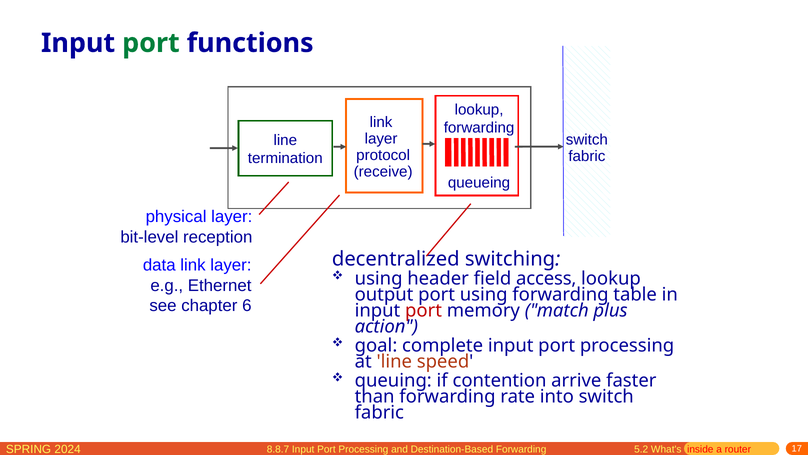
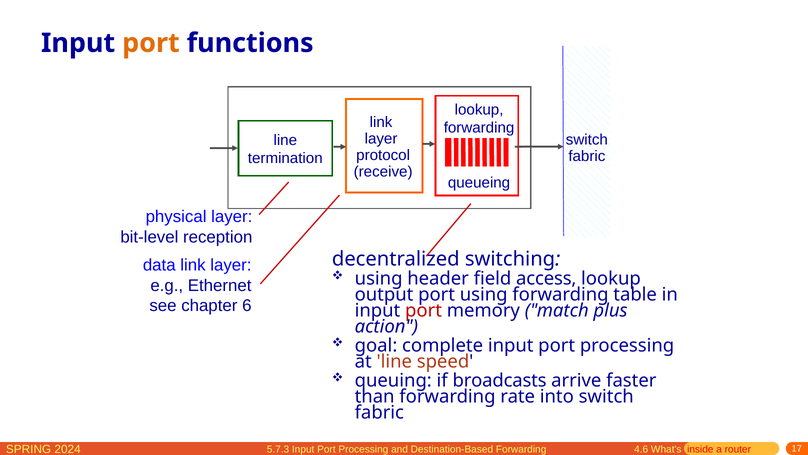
port colour: green -> orange (151, 43)
contention: contention -> broadcasts (500, 380)
8.8.7: 8.8.7 -> 5.7.3 (278, 449)
5.2: 5.2 -> 4.6 (641, 449)
